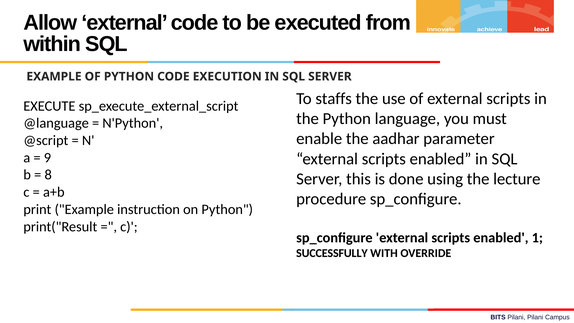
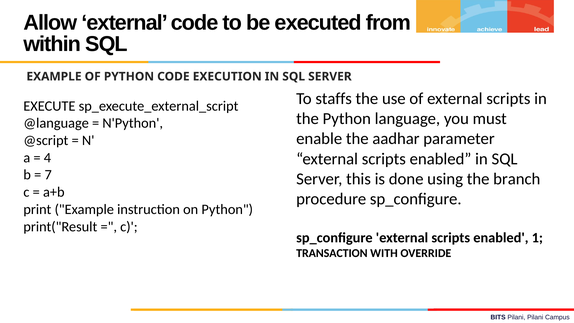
9: 9 -> 4 (47, 158)
8: 8 -> 7 (48, 175)
lecture: lecture -> branch (517, 179)
SUCCESSFULLY: SUCCESSFULLY -> TRANSACTION (332, 253)
